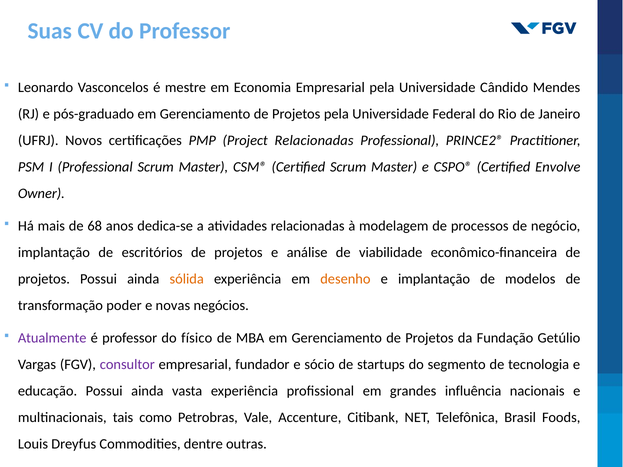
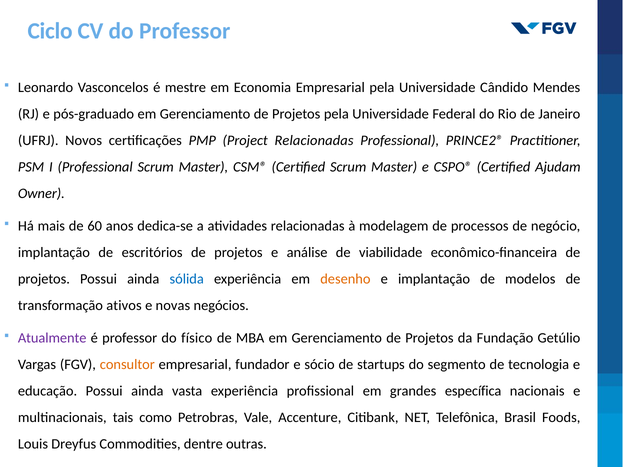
Suas: Suas -> Ciclo (50, 31)
Envolve: Envolve -> Ajudam (558, 167)
68: 68 -> 60 (95, 226)
sólida colour: orange -> blue (187, 279)
poder: poder -> ativos (124, 306)
consultor colour: purple -> orange (127, 365)
influência: influência -> específica (473, 391)
